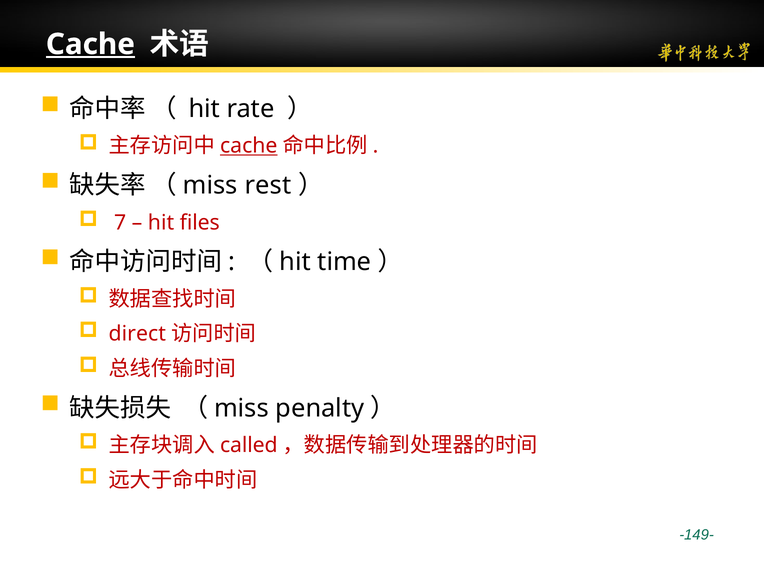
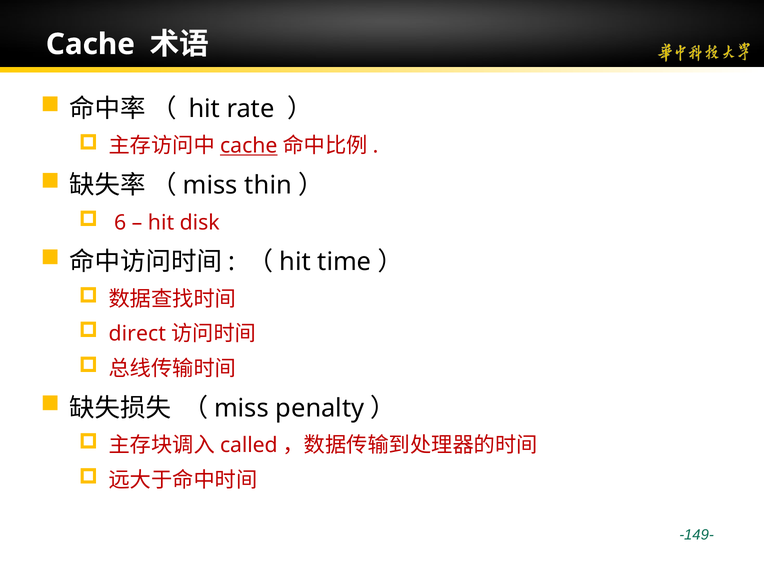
Cache underline: present -> none (90, 44)
rest: rest -> thin (268, 185)
7: 7 -> 6 (120, 223)
files: files -> disk (200, 223)
